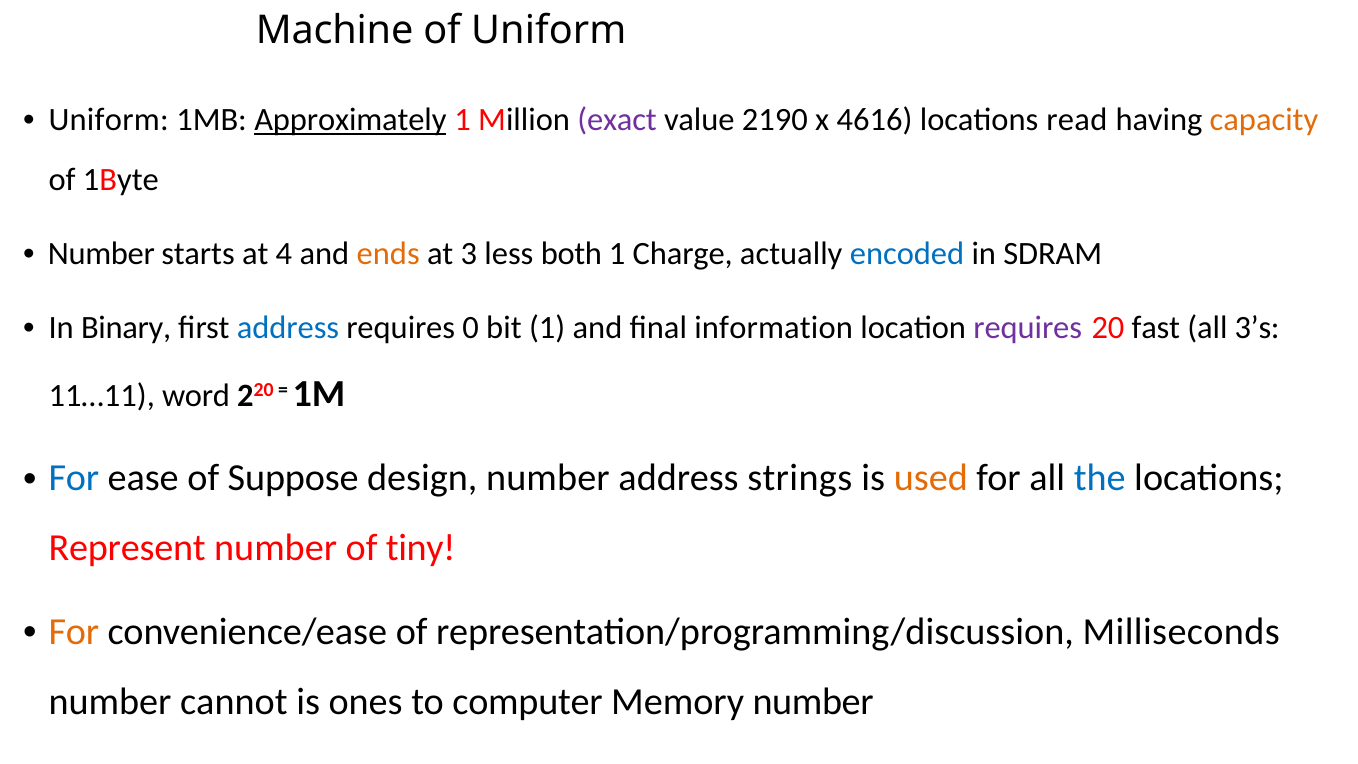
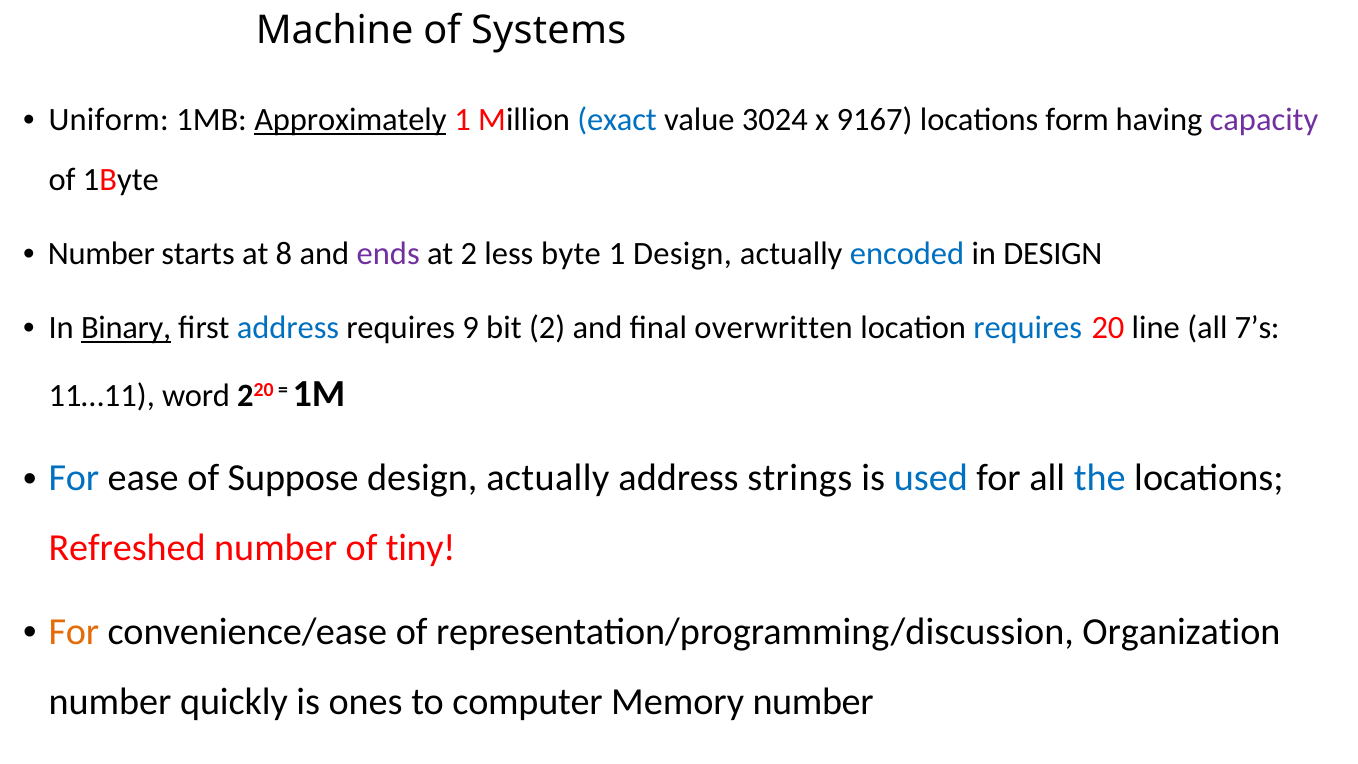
of Uniform: Uniform -> Systems (549, 31)
exact colour: purple -> blue (617, 120)
2190: 2190 -> 3024 (775, 120)
4616: 4616 -> 9167 (875, 120)
read: read -> form (1077, 120)
capacity colour: orange -> purple (1264, 120)
4: 4 -> 8 (284, 254)
ends colour: orange -> purple (388, 254)
at 3: 3 -> 2 (469, 254)
both: both -> byte (571, 254)
1 Charge: Charge -> Design (683, 254)
in SDRAM: SDRAM -> DESIGN (1053, 254)
Binary underline: none -> present (126, 328)
0: 0 -> 9 (471, 328)
bit 1: 1 -> 2 (547, 328)
information: information -> overwritten (774, 328)
requires colour: purple -> blue (1028, 328)
fast: fast -> line (1156, 328)
3’s: 3’s -> 7’s (1257, 328)
number: number -> actually (548, 478)
used colour: orange -> blue (931, 478)
Represent: Represent -> Refreshed (127, 548)
Milliseconds: Milliseconds -> Organization (1181, 632)
cannot: cannot -> quickly (234, 702)
